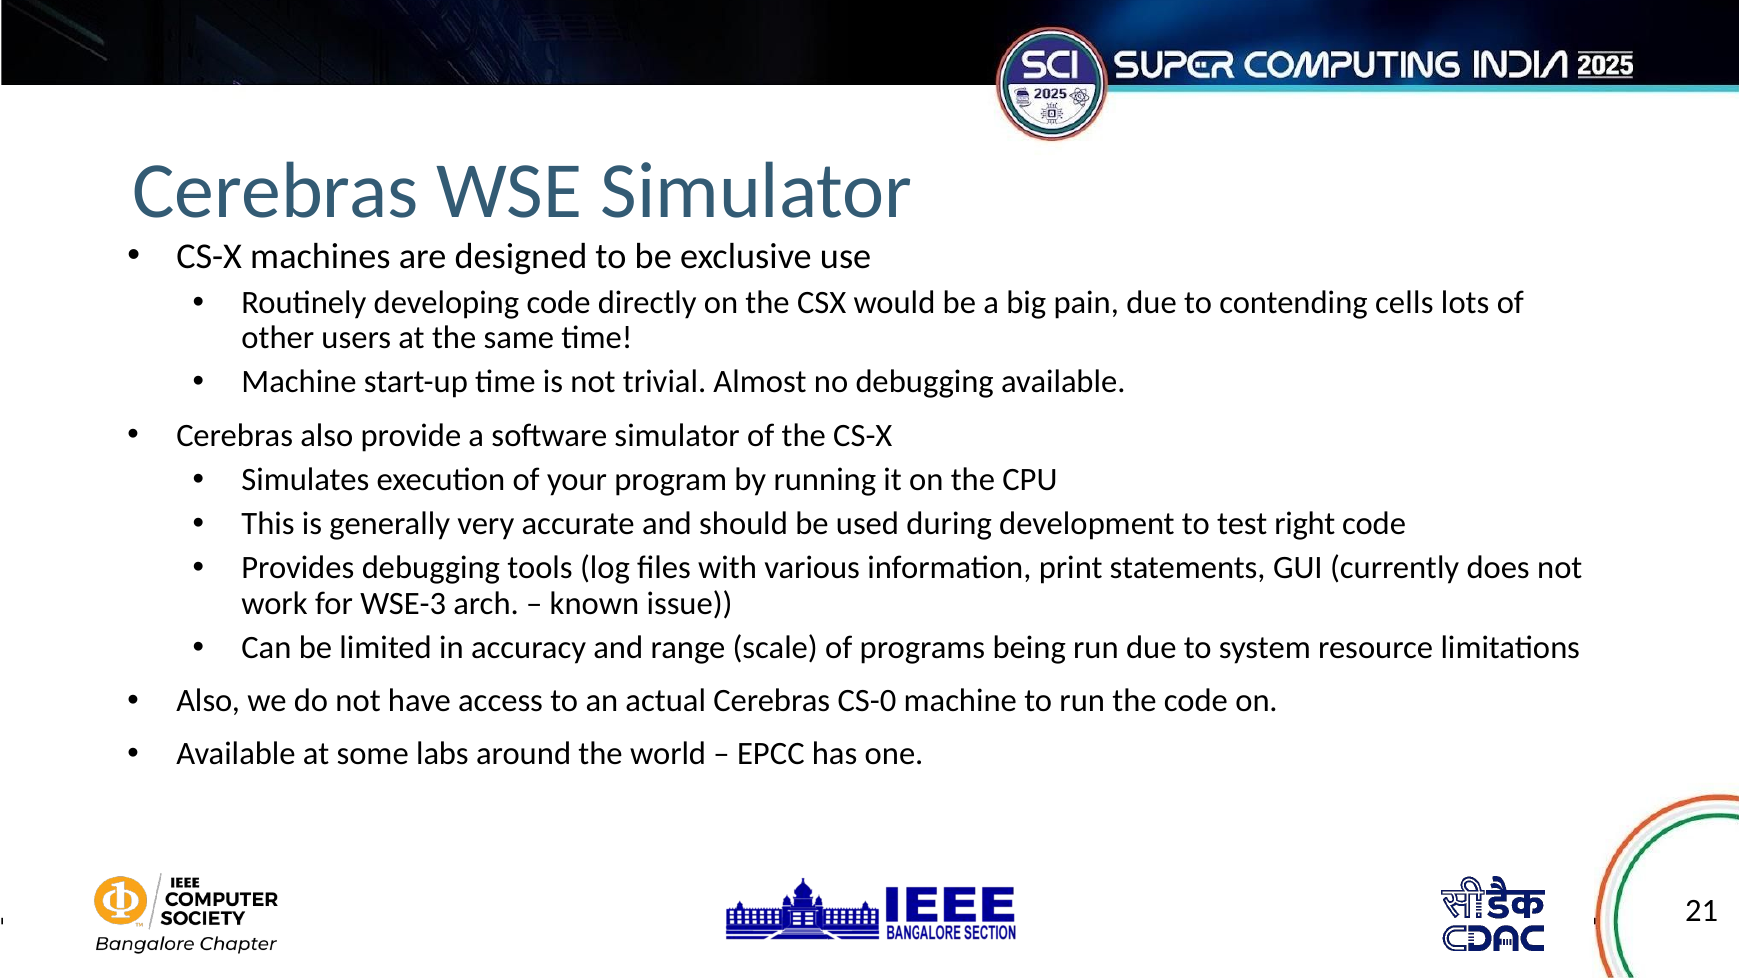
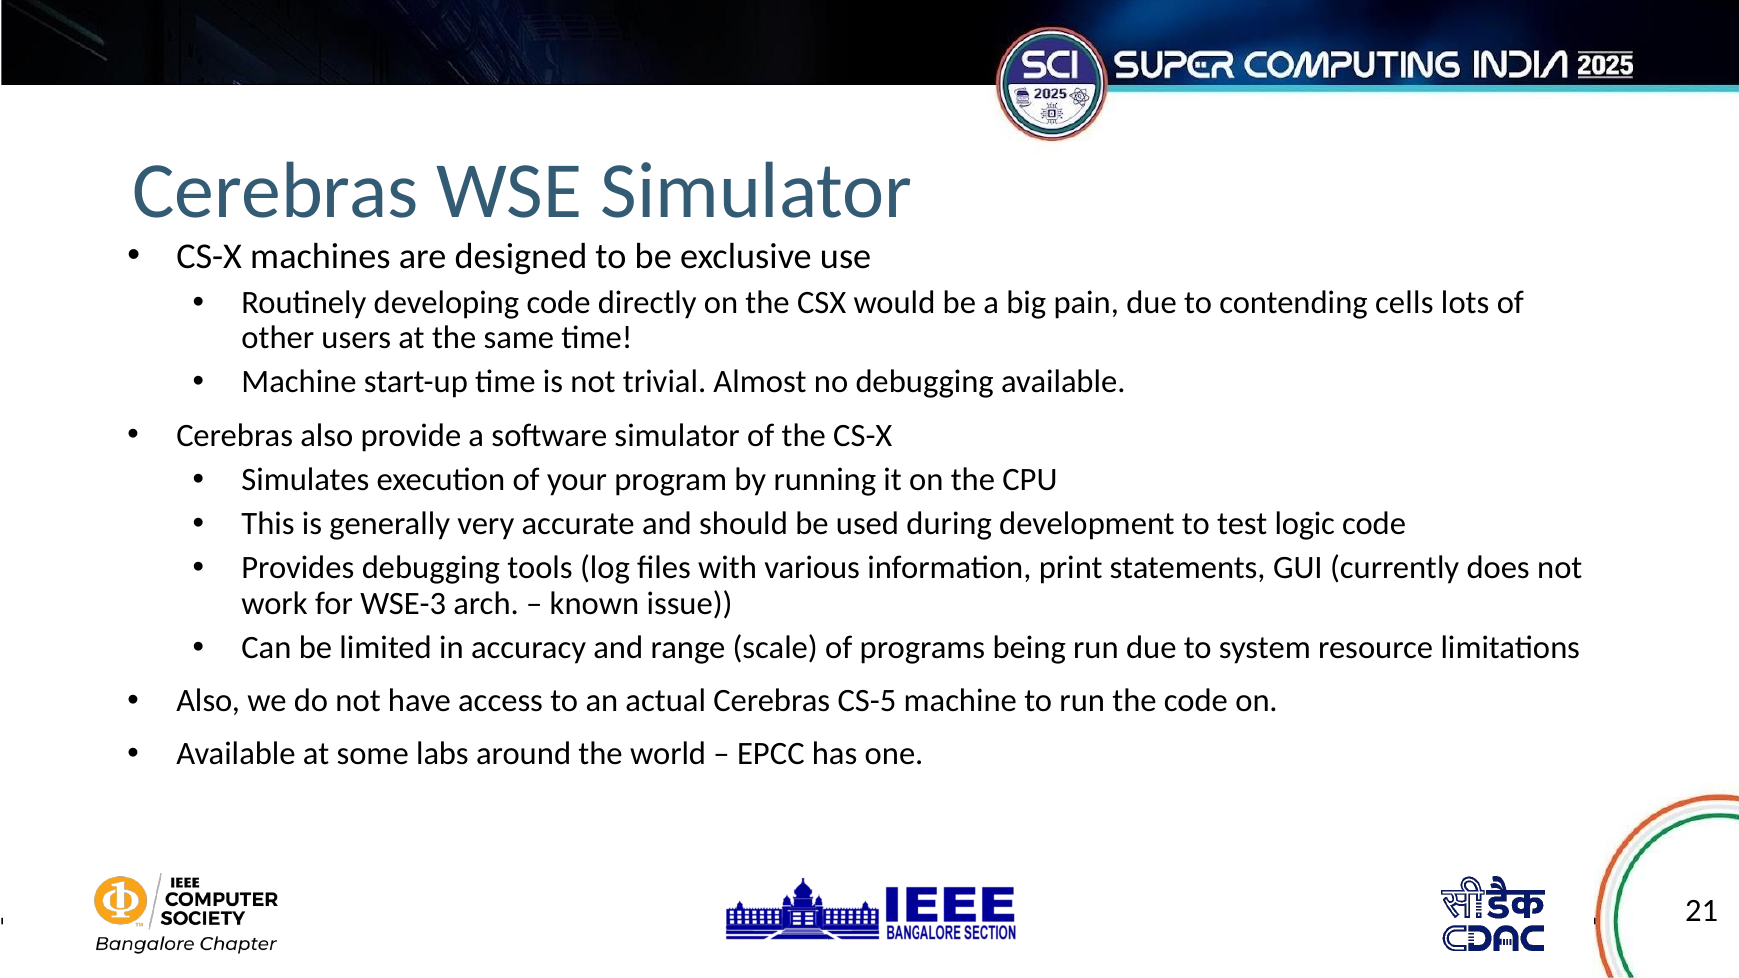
right: right -> logic (1305, 524)
CS-0: CS-0 -> CS-5 (867, 701)
